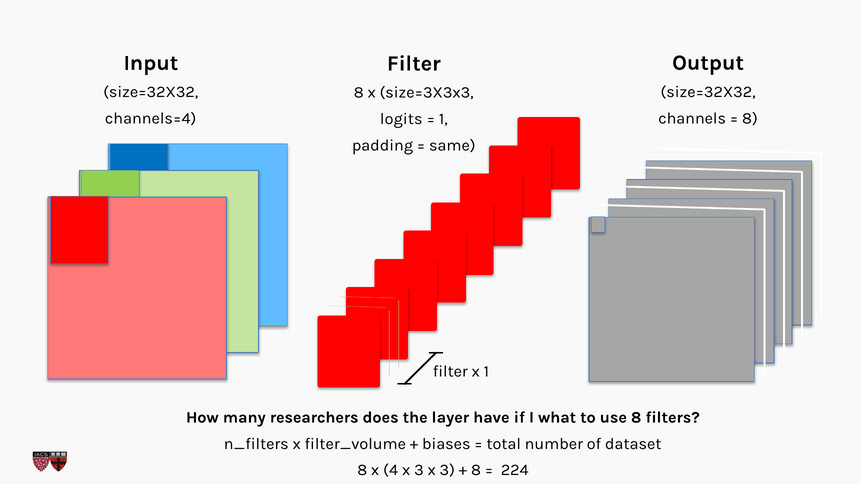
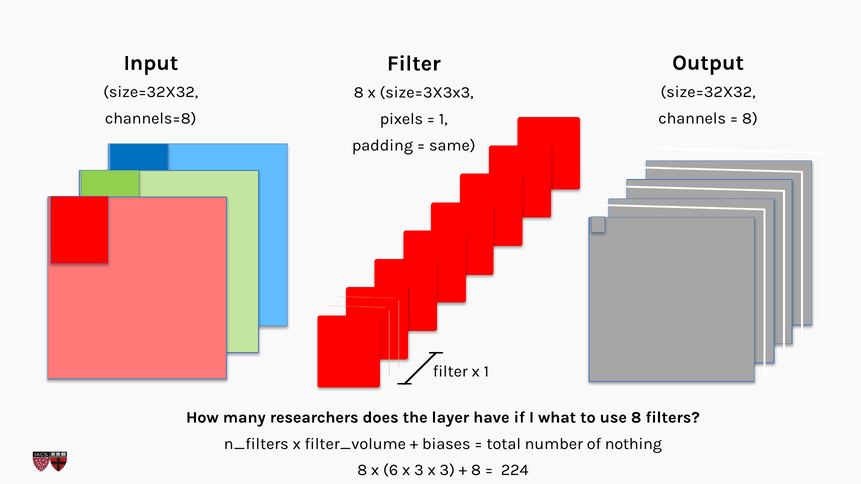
channels=4: channels=4 -> channels=8 (151, 119)
logits: logits -> pixels (401, 119)
dataset: dataset -> nothing (633, 444)
4: 4 -> 6 (391, 470)
